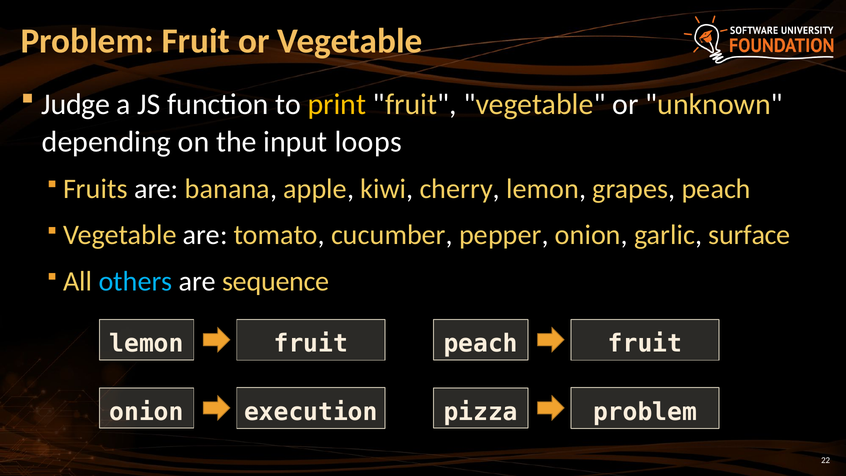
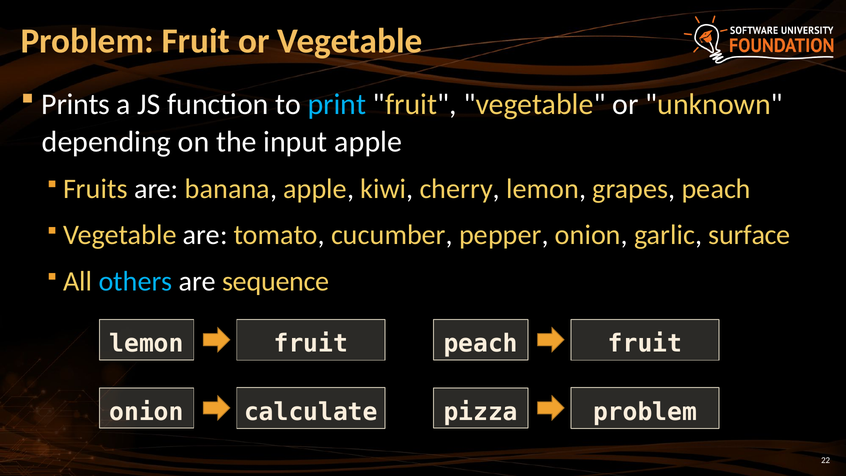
Judge: Judge -> Prints (76, 104)
print colour: yellow -> light blue (337, 104)
input loops: loops -> apple (368, 142)
execution: execution -> calculate (311, 412)
